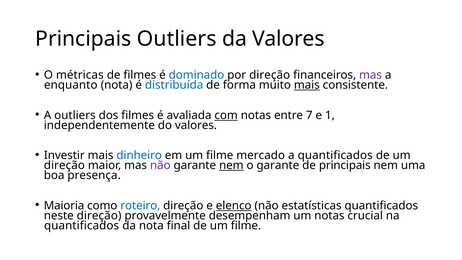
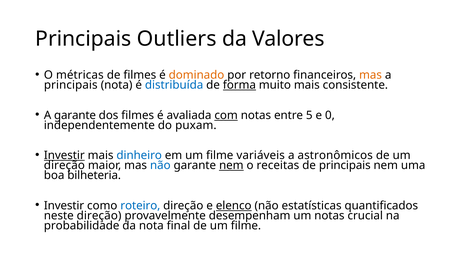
dominado colour: blue -> orange (197, 75)
por direção: direção -> retorno (270, 75)
mas colour: purple -> orange (371, 75)
enquanto: enquanto -> principais (71, 85)
forma underline: none -> present (239, 85)
mais underline: present -> none (307, 85)
A outliers: outliers -> garante (75, 115)
7: 7 -> 5 (309, 115)
1: 1 -> 0 (330, 115)
do valores: valores -> puxam (196, 125)
Investir underline: none -> present (64, 155)
mercado: mercado -> variáveis (261, 155)
a quantificados: quantificados -> astronômicos (335, 155)
não colour: purple -> blue (160, 165)
o garante: garante -> receitas (278, 165)
presença: presença -> bilheteria (94, 175)
Maioria: Maioria -> Investir (64, 205)
quantificados: quantificados -> probabilidade (82, 225)
